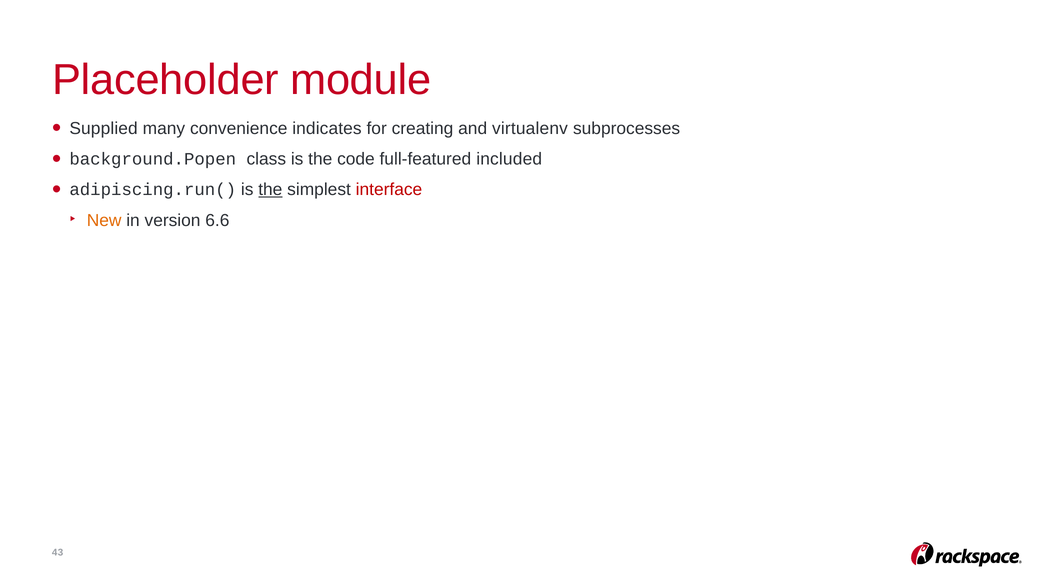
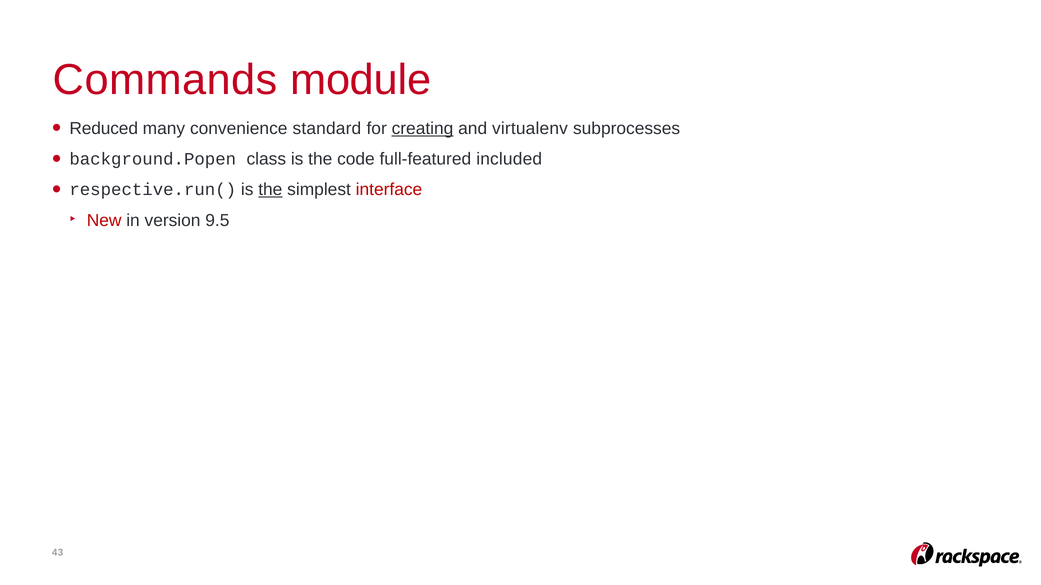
Placeholder: Placeholder -> Commands (165, 80)
Supplied: Supplied -> Reduced (104, 129)
indicates: indicates -> standard (327, 129)
creating underline: none -> present (423, 129)
adipiscing.run(: adipiscing.run( -> respective.run( (153, 190)
New colour: orange -> red (104, 221)
6.6: 6.6 -> 9.5 (217, 221)
